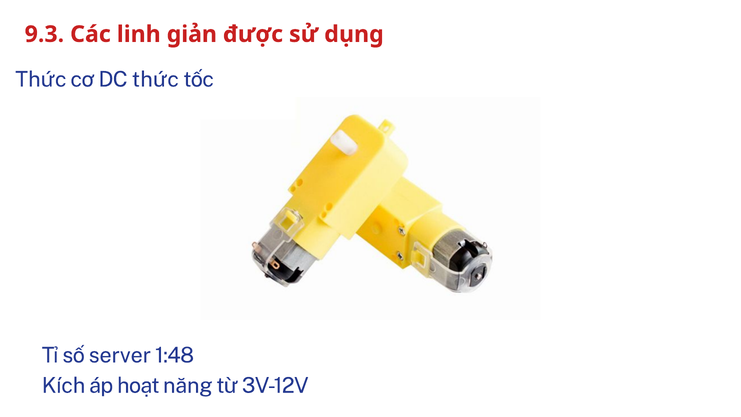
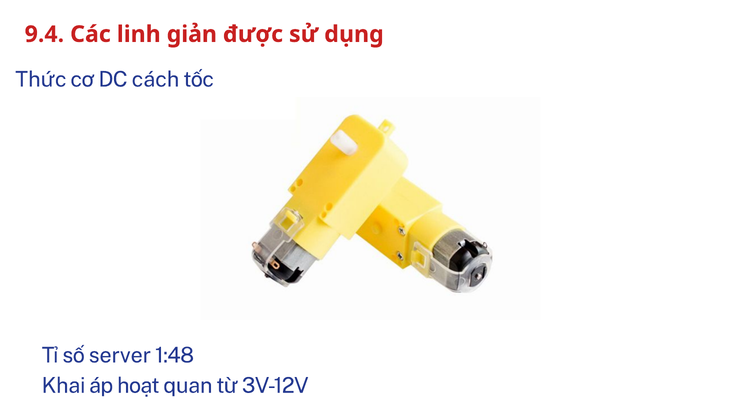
9.3: 9.3 -> 9.4 (44, 34)
DC thức: thức -> cách (156, 79)
Kích: Kích -> Khai (64, 385)
năng: năng -> quan (188, 385)
